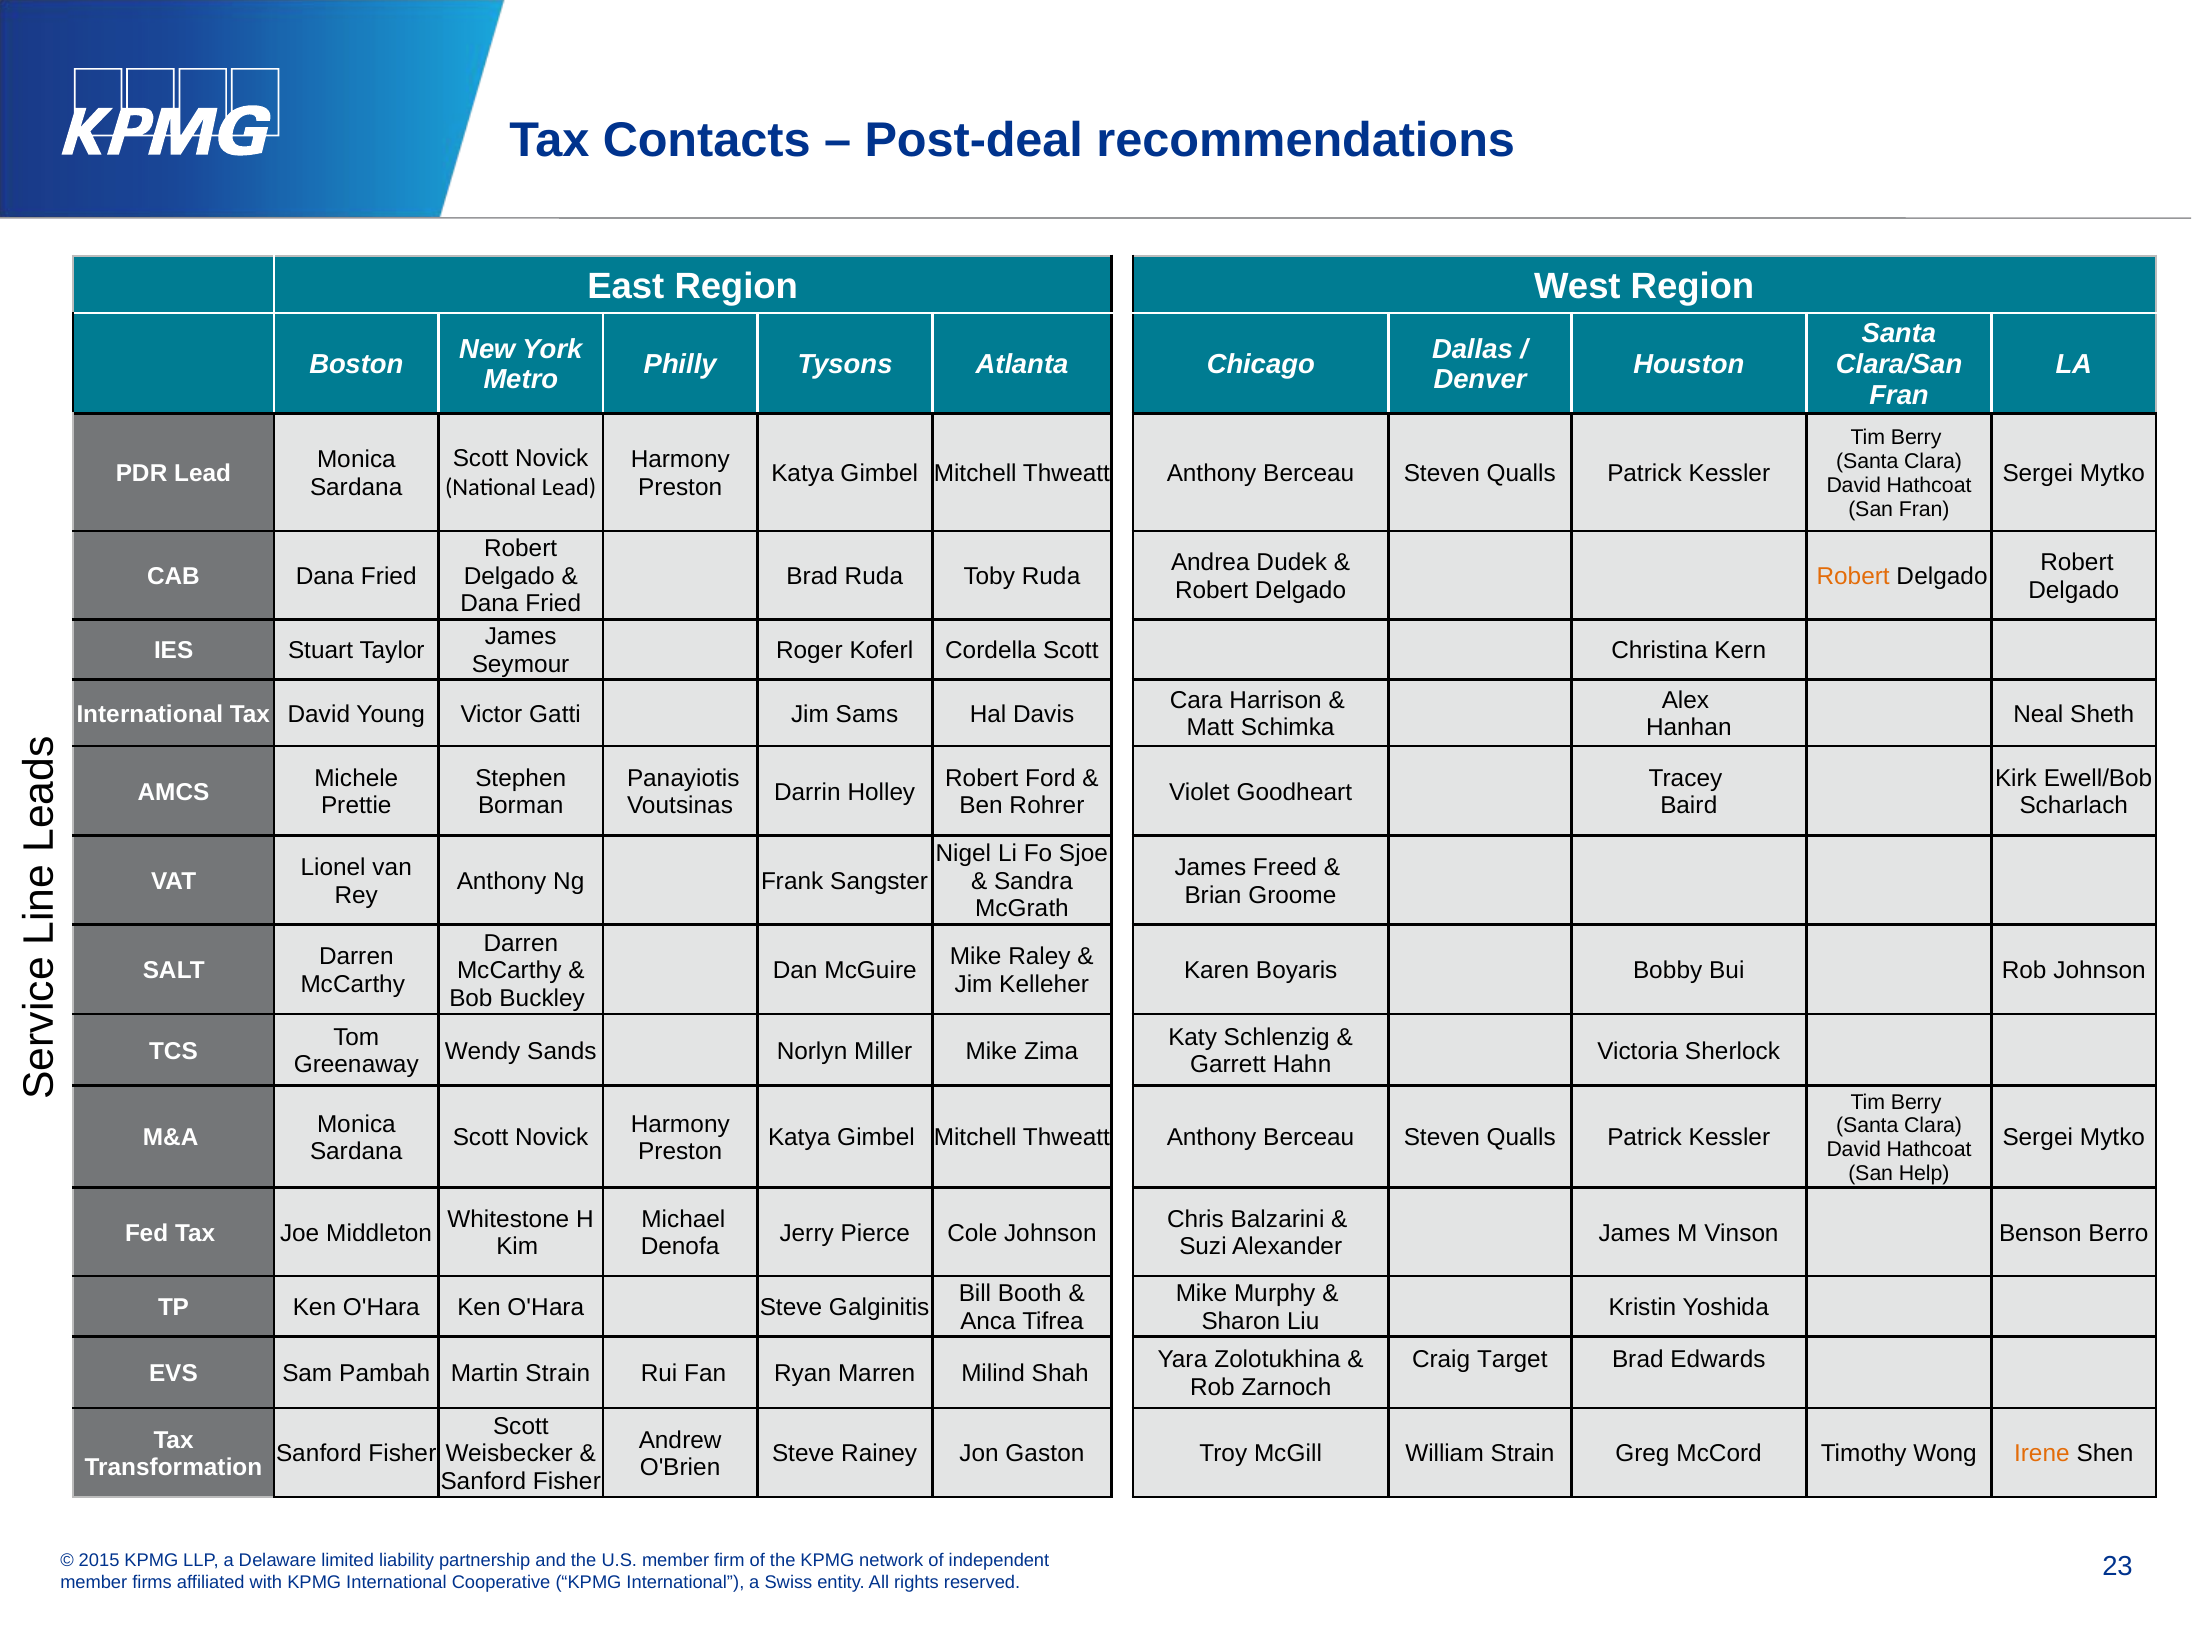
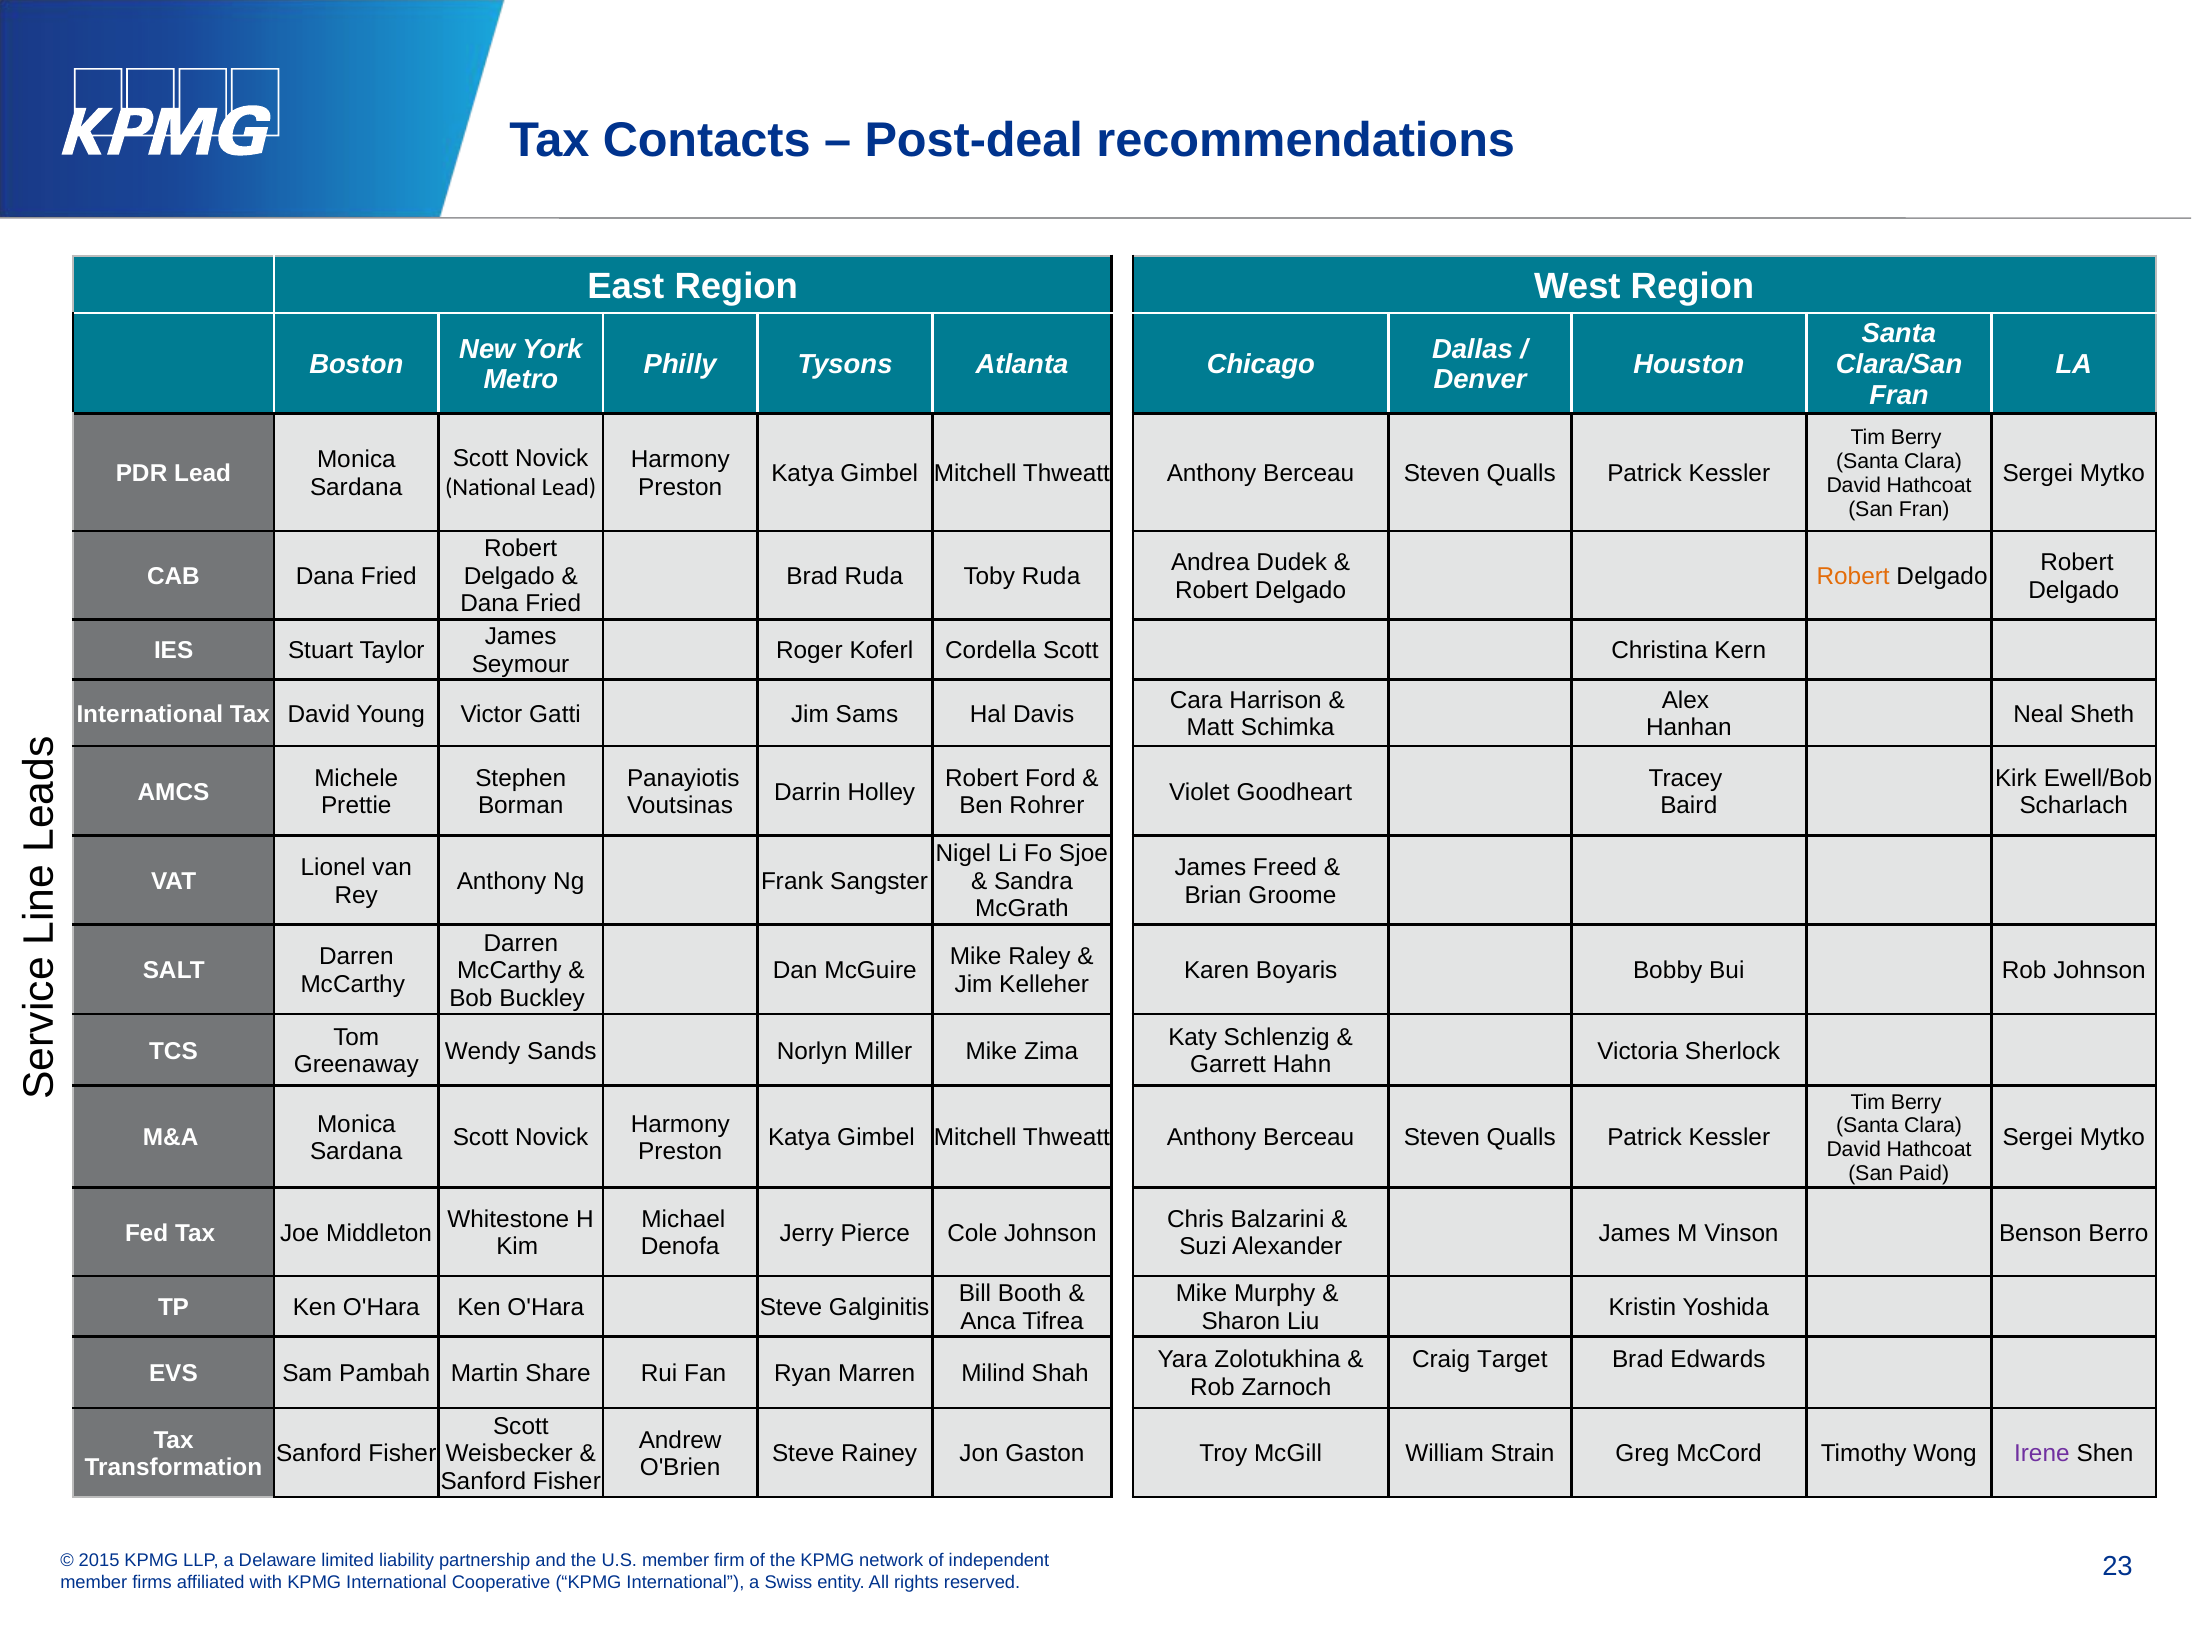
Help: Help -> Paid (1924, 1173)
Martin Strain: Strain -> Share (558, 1373)
Irene colour: orange -> purple (2042, 1454)
